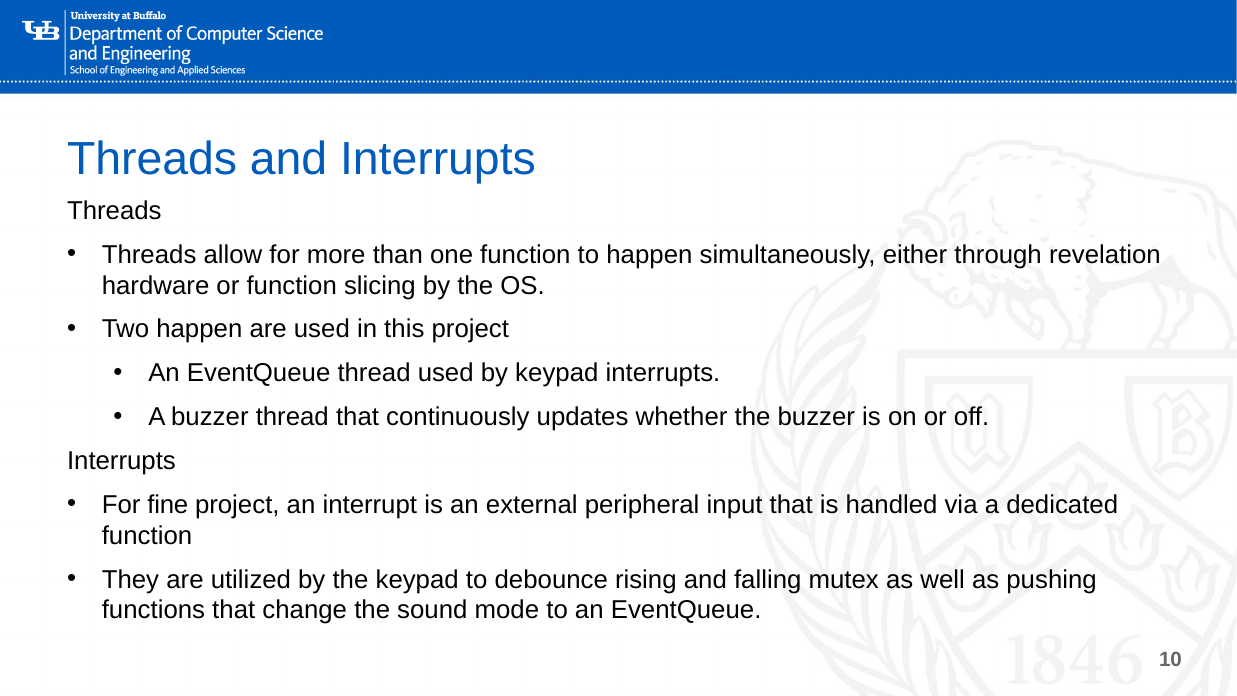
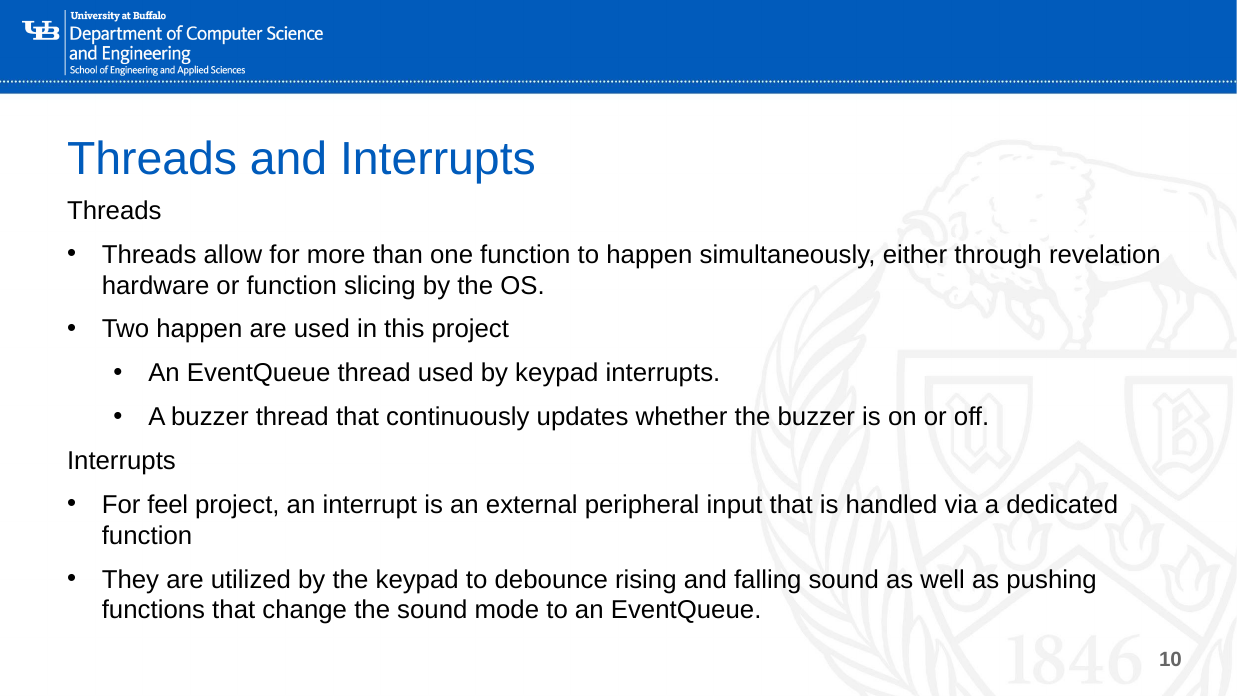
fine: fine -> feel (168, 505)
falling mutex: mutex -> sound (844, 579)
